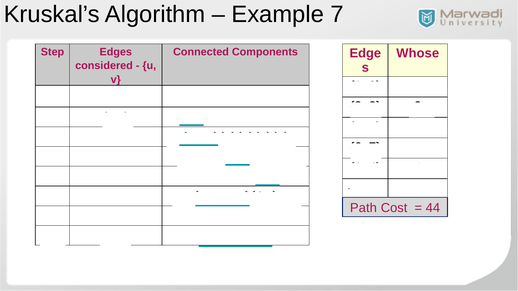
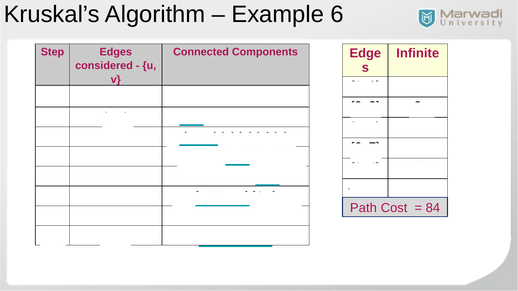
Example 7: 7 -> 6 (337, 14)
Whose: Whose -> Infinite (418, 53)
44: 44 -> 84 (433, 208)
